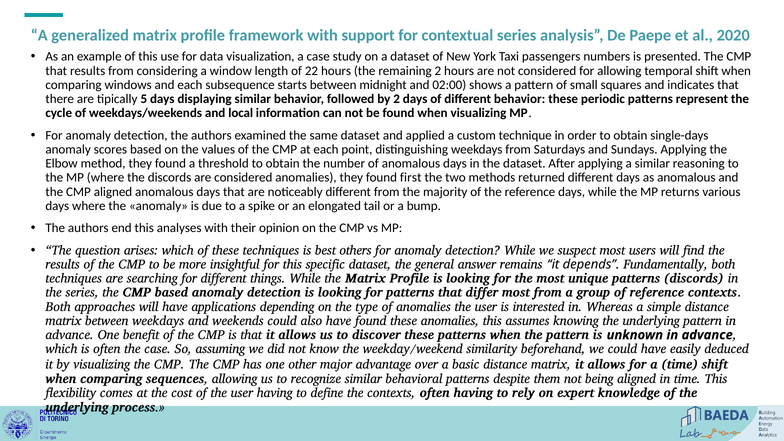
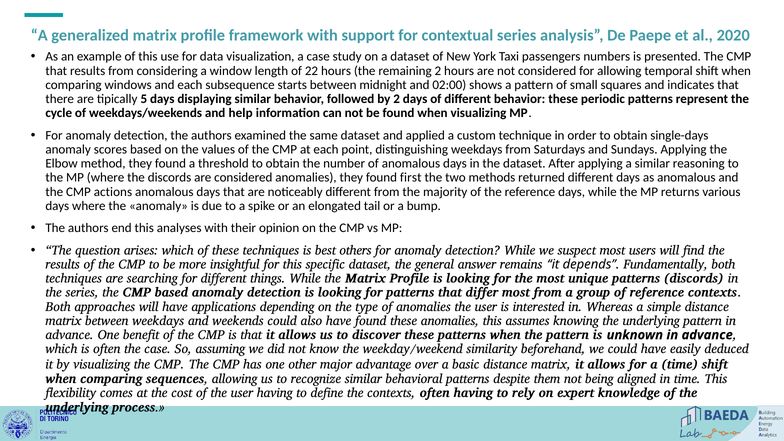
local: local -> help (241, 113)
CMP aligned: aligned -> actions (113, 192)
